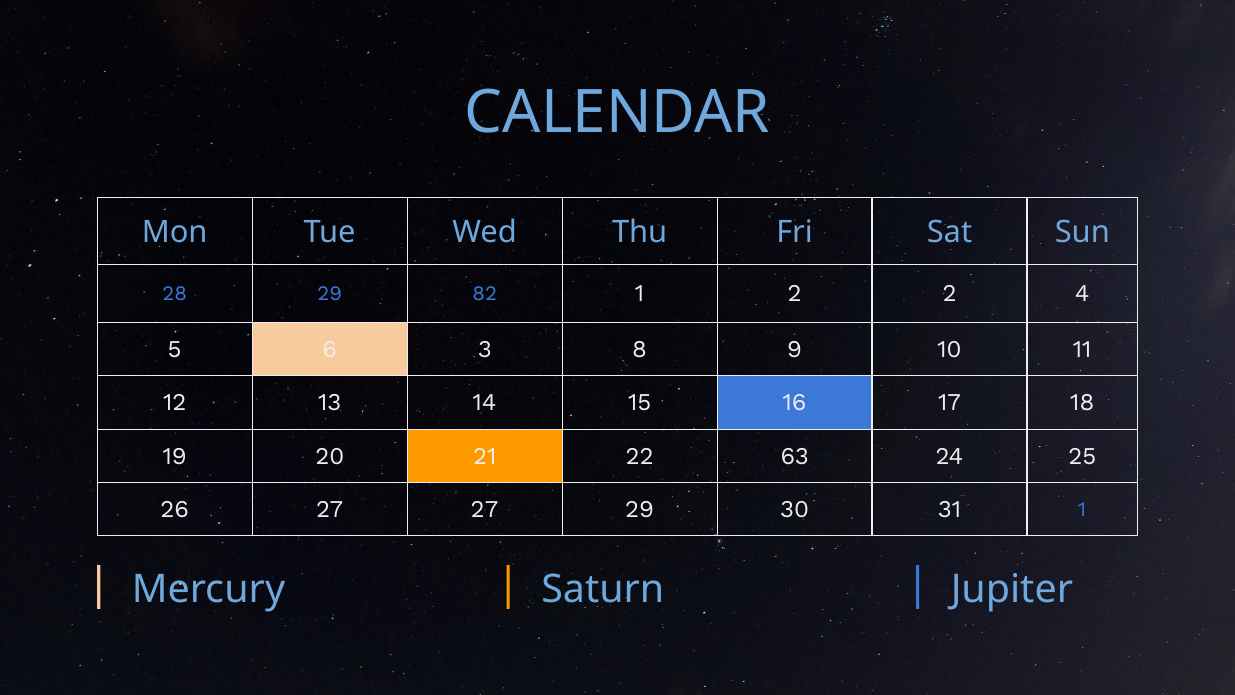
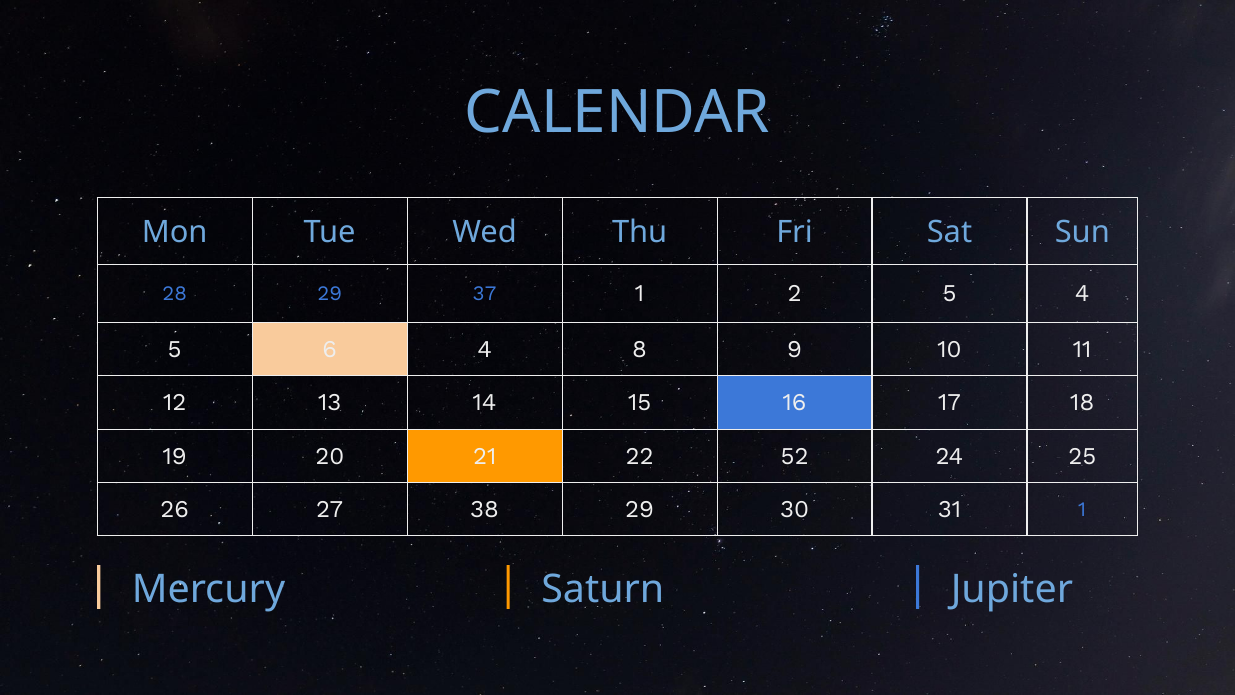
82: 82 -> 37 (485, 294)
2 2: 2 -> 5 (950, 294)
6 3: 3 -> 4 (485, 349)
63: 63 -> 52 (795, 456)
27 27: 27 -> 38 (485, 509)
